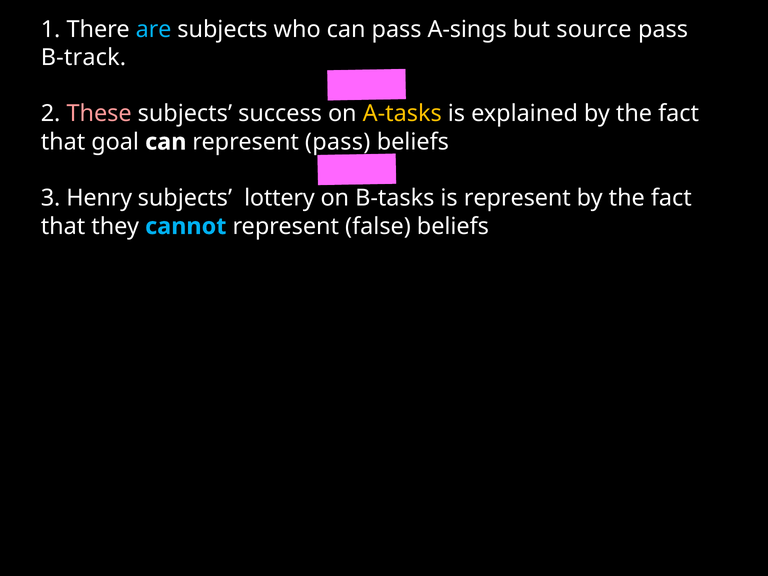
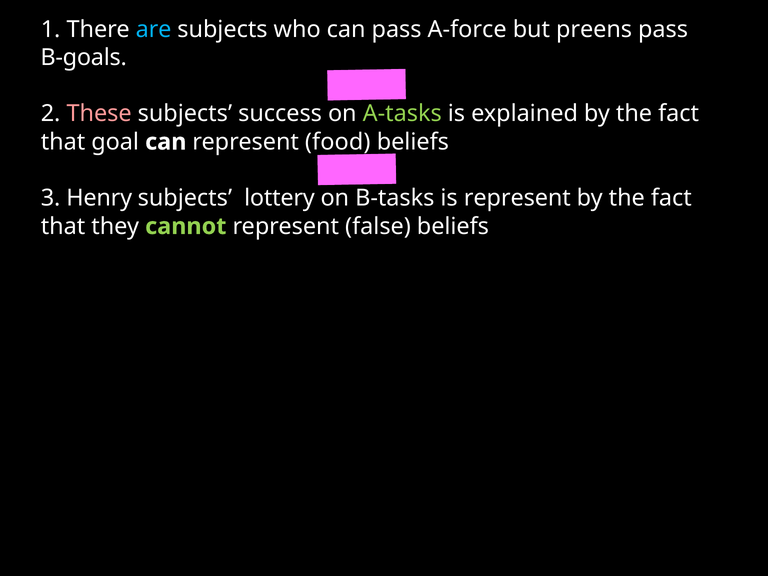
A-sings: A-sings -> A-force (467, 29)
source: source -> preens (594, 29)
B-track: B-track -> B-goals (84, 57)
A-tasks colour: yellow -> light green (402, 114)
represent pass: pass -> food (338, 142)
cannot colour: light blue -> light green (186, 226)
